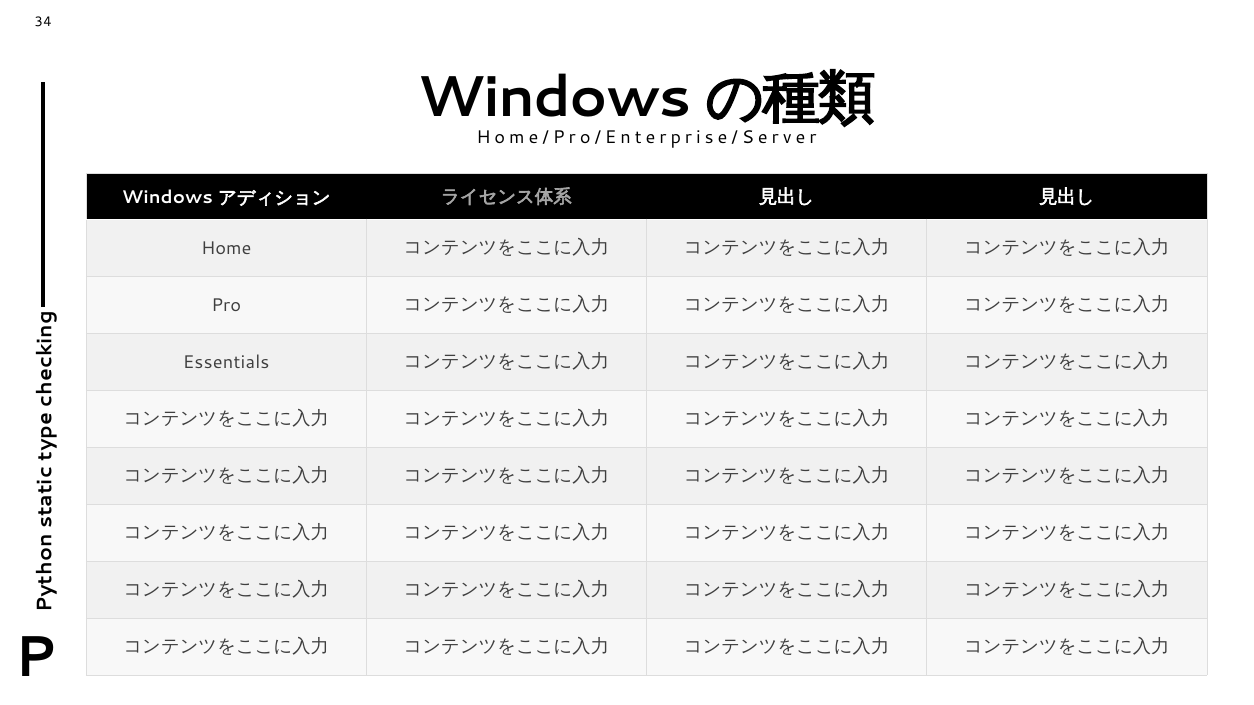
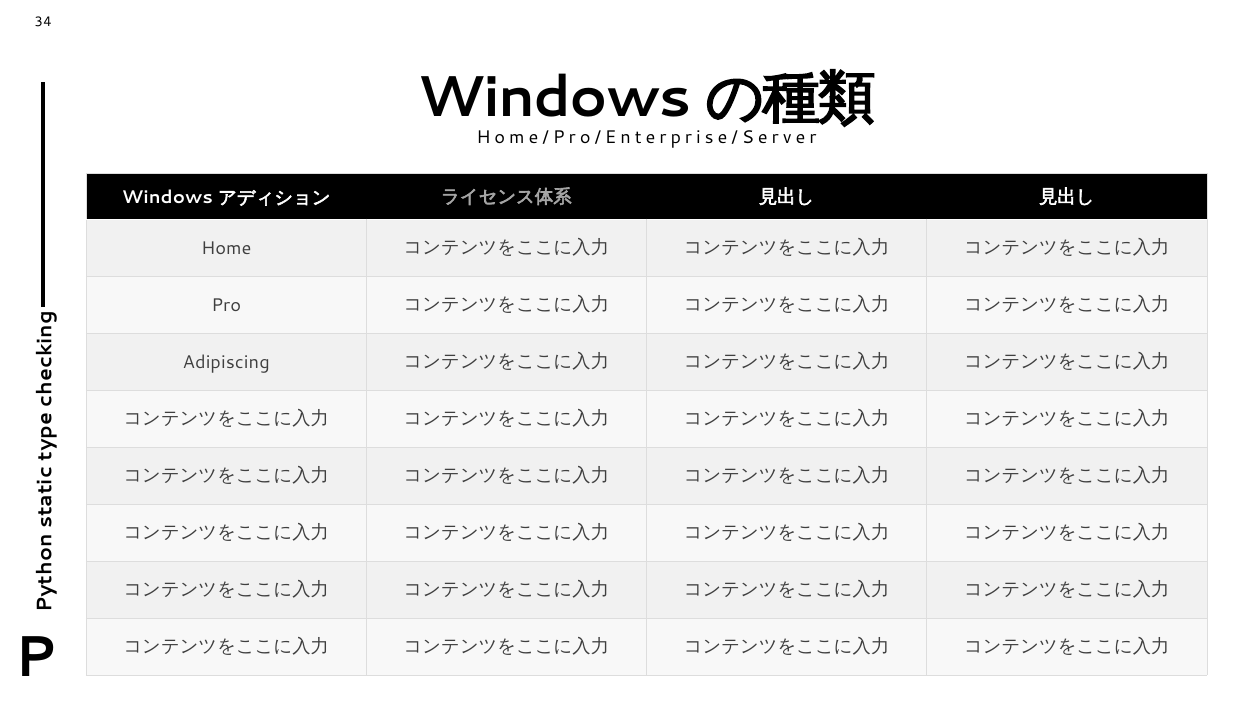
Essentials: Essentials -> Adipiscing (226, 363)
